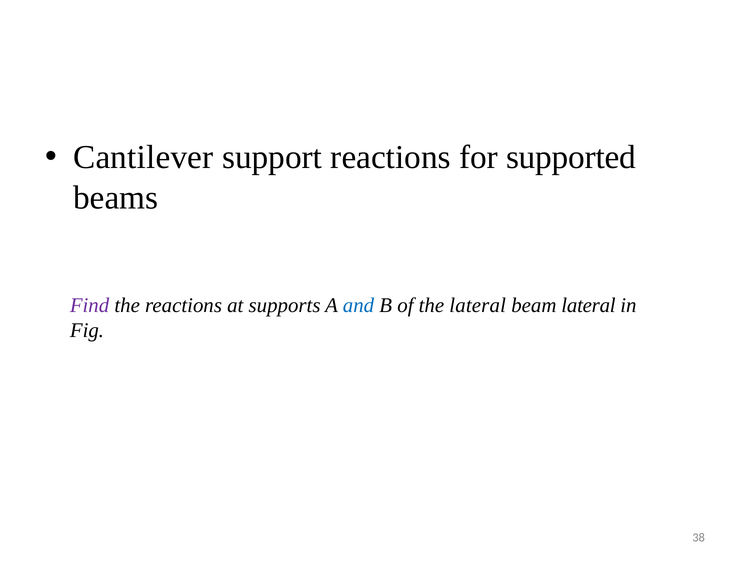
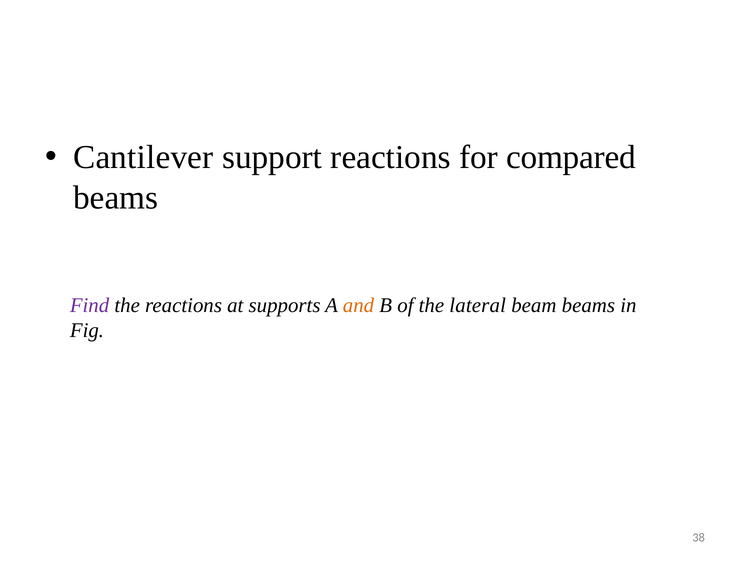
supported: supported -> compared (571, 157)
and colour: blue -> orange (359, 305)
beam lateral: lateral -> beams (588, 305)
